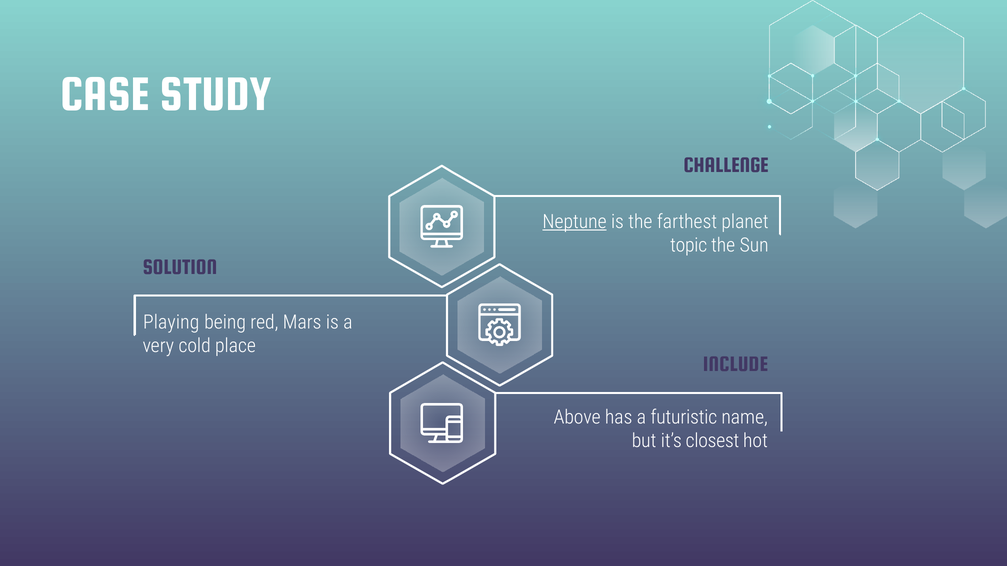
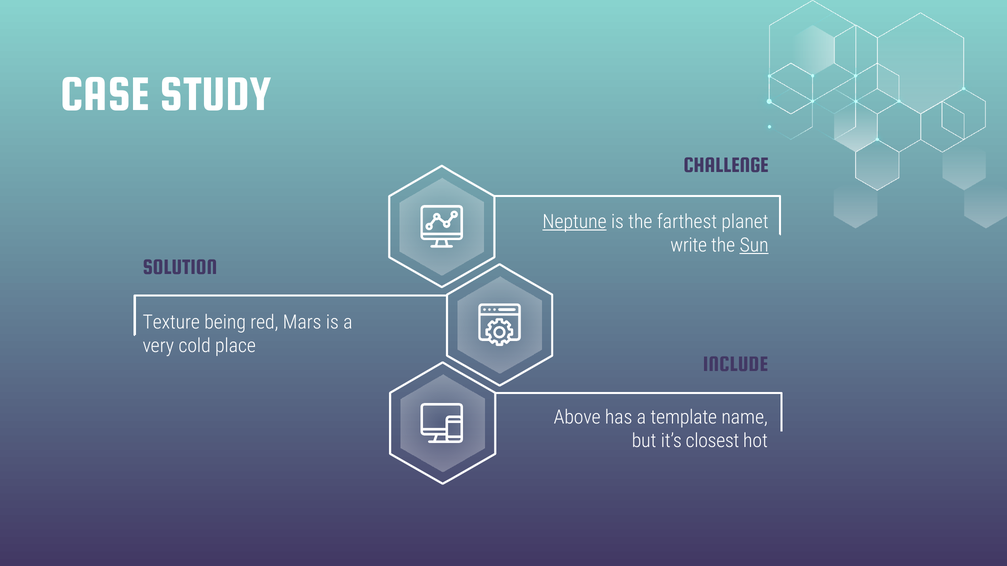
topic: topic -> write (689, 245)
Sun underline: none -> present (754, 245)
Playing: Playing -> Texture (171, 323)
futuristic: futuristic -> template (684, 418)
